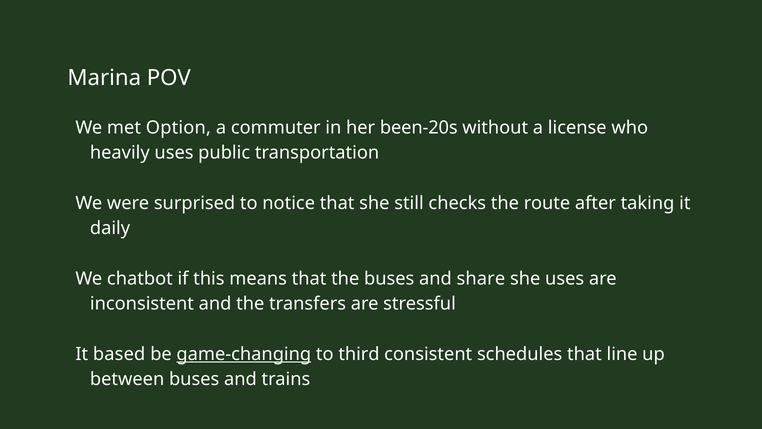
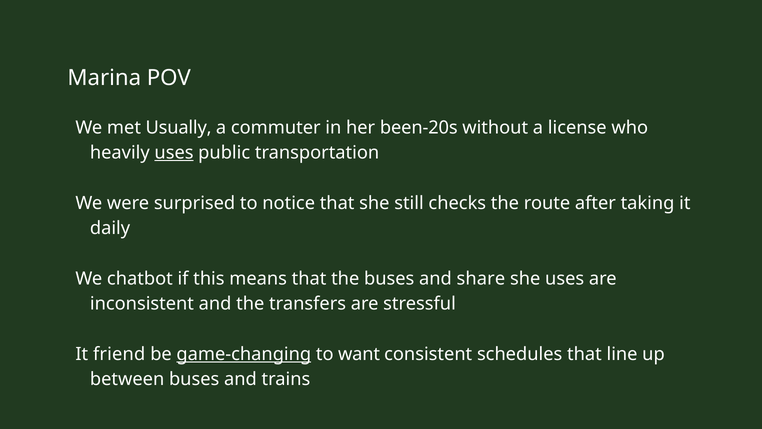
Option: Option -> Usually (179, 127)
uses underline: none -> present (174, 153)
based: based -> friend (119, 354)
third: third -> want (359, 354)
